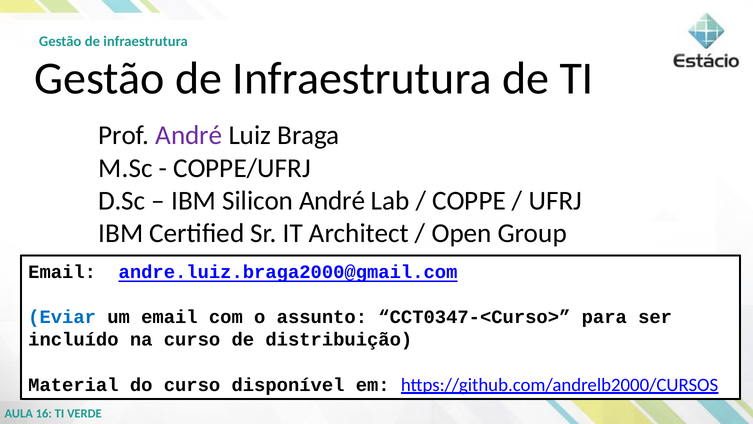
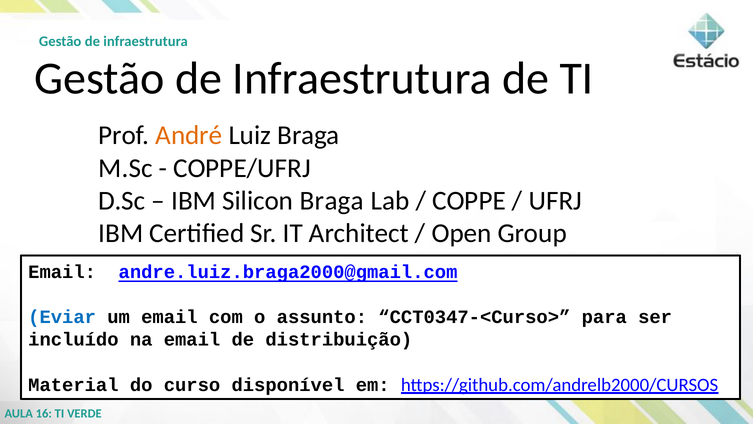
André colour: purple -> orange (189, 135)
Silicon André: André -> Braga (332, 201)
na curso: curso -> email (192, 339)
